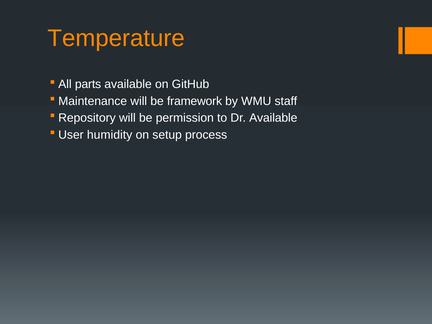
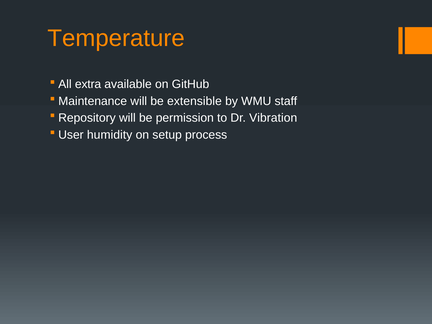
parts: parts -> extra (88, 84)
framework: framework -> extensible (194, 101)
Dr Available: Available -> Vibration (273, 118)
